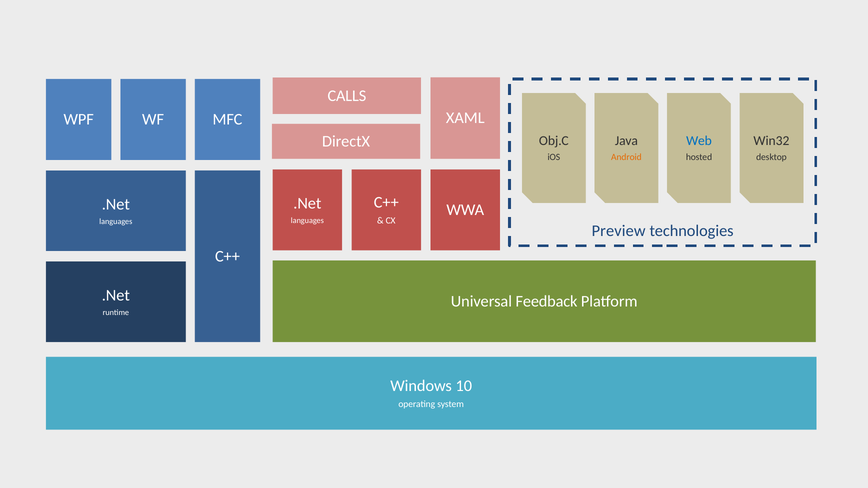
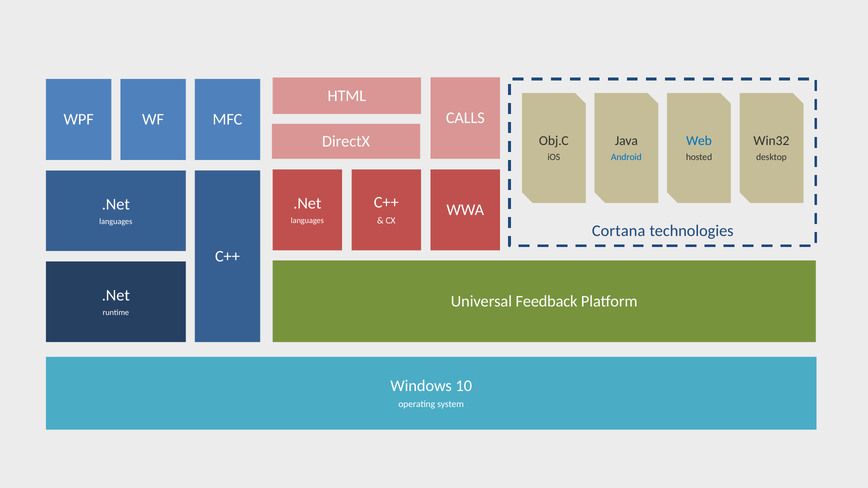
CALLS: CALLS -> HTML (347, 96)
XAML: XAML -> CALLS (465, 118)
Android colour: orange -> blue (626, 157)
Preview: Preview -> Cortana (619, 231)
